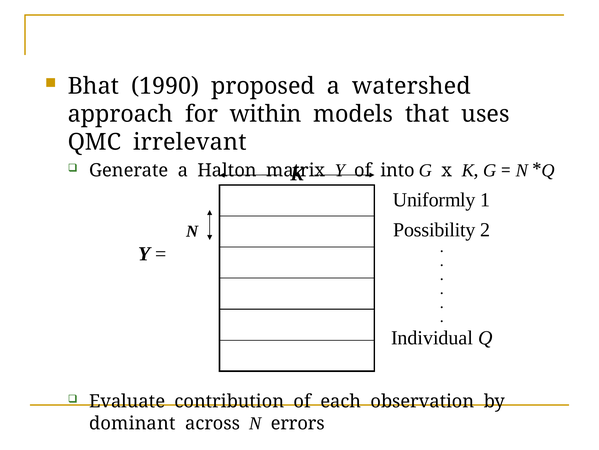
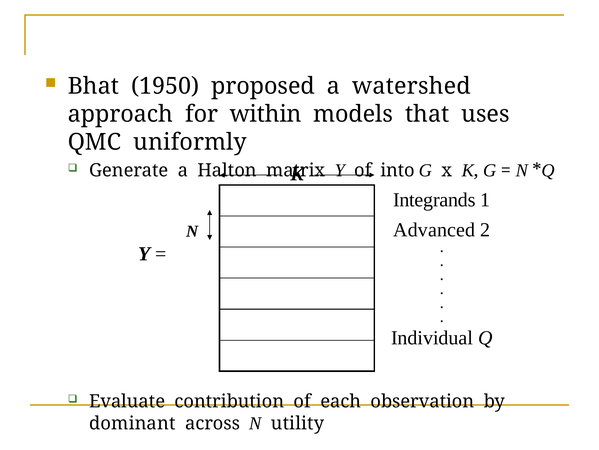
1990: 1990 -> 1950 (165, 86)
irrelevant: irrelevant -> uniformly (190, 142)
Uniformly: Uniformly -> Integrands (434, 200)
Possibility: Possibility -> Advanced (434, 229)
errors: errors -> utility (298, 423)
